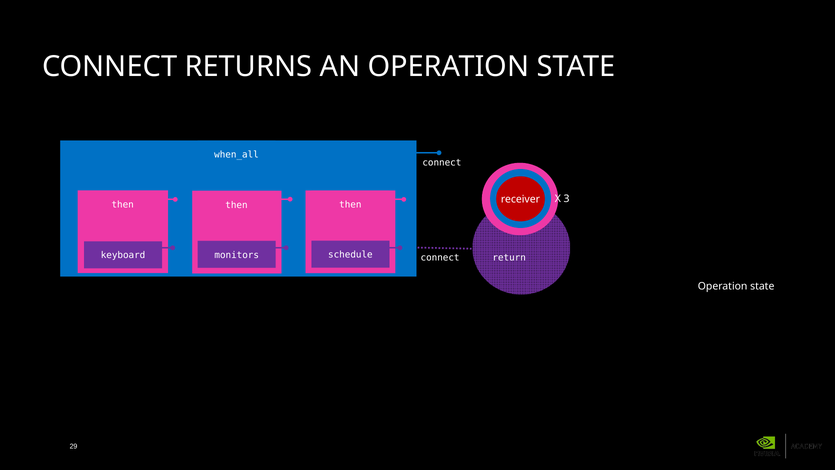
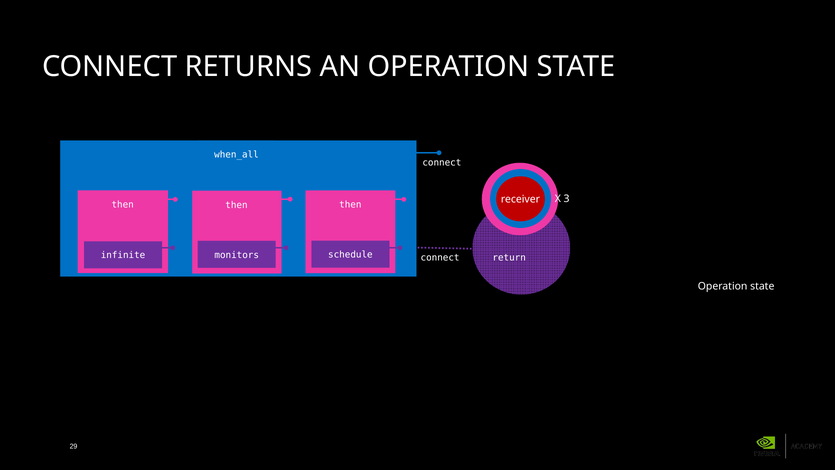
keyboard: keyboard -> infinite (123, 255)
